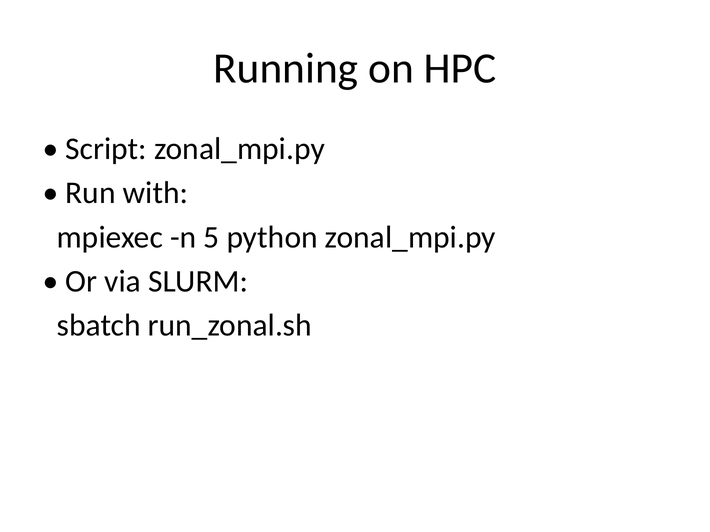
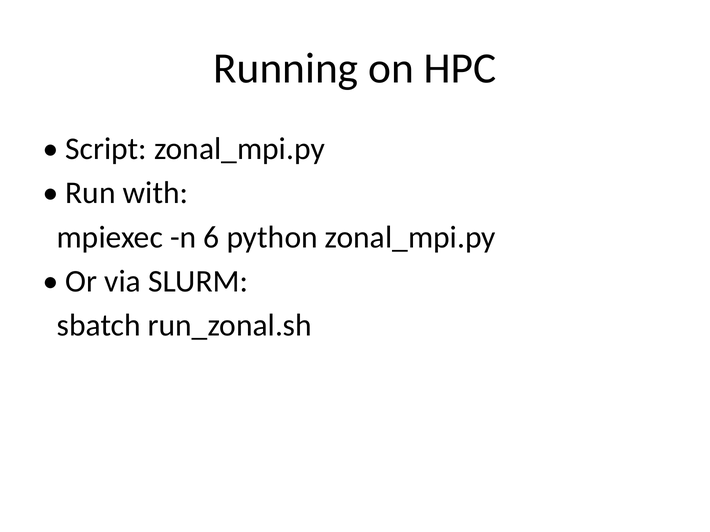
5: 5 -> 6 (211, 237)
